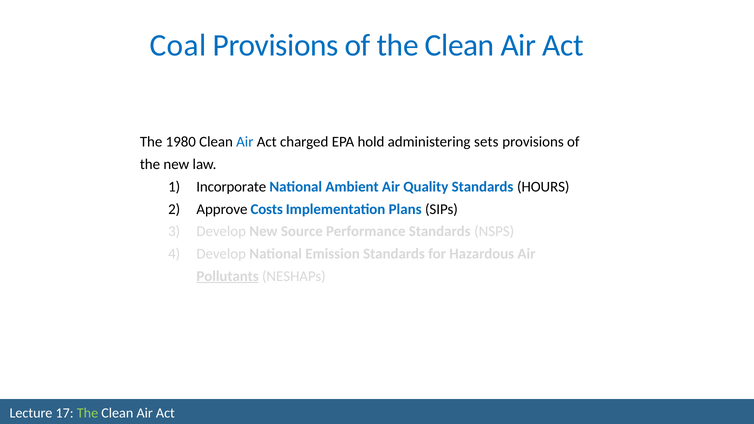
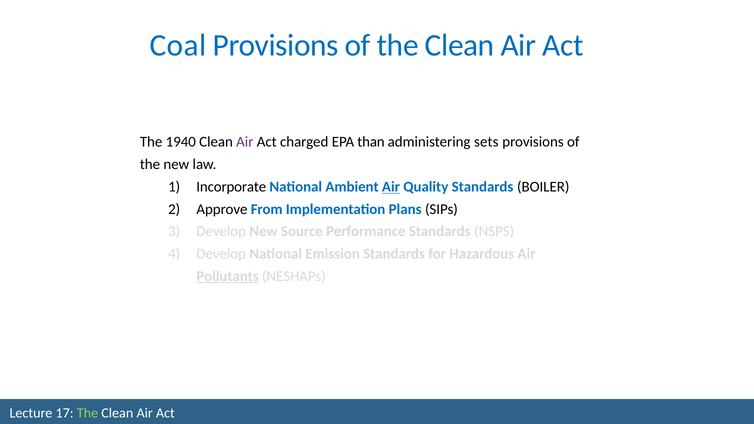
1980: 1980 -> 1940 (181, 142)
Air colour: blue -> purple (245, 142)
hold: hold -> than (371, 142)
Air underline: none -> present (391, 187)
HOURS: HOURS -> BOILER (543, 187)
Costs: Costs -> From (267, 209)
